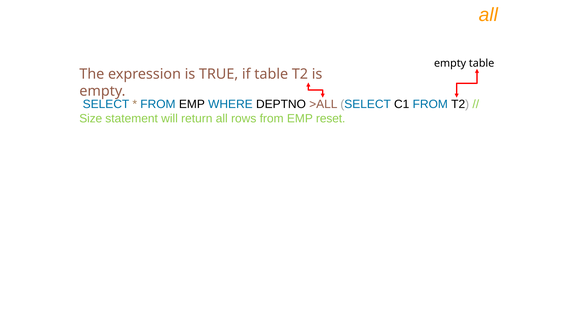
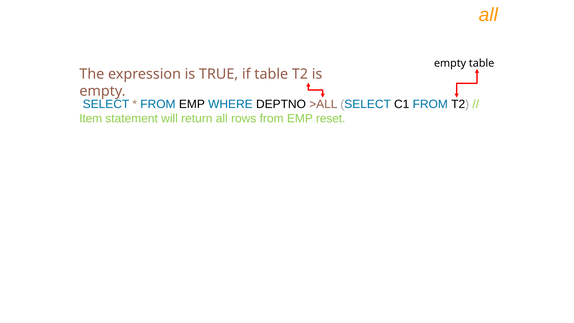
Size: Size -> Item (91, 118)
